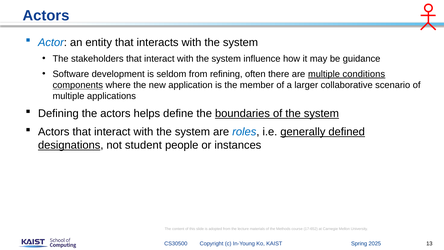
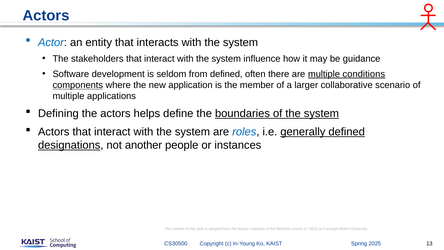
from refining: refining -> defined (226, 74)
student: student -> another (144, 145)
